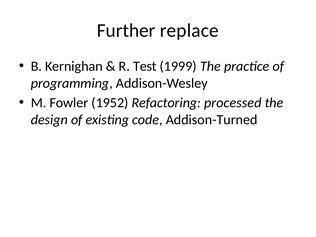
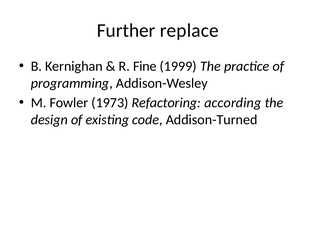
Test: Test -> Fine (145, 66)
1952: 1952 -> 1973 (110, 103)
processed: processed -> according (233, 103)
